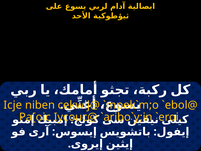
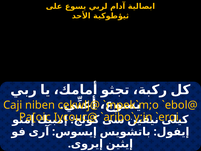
Icje: Icje -> Caji (13, 105)
